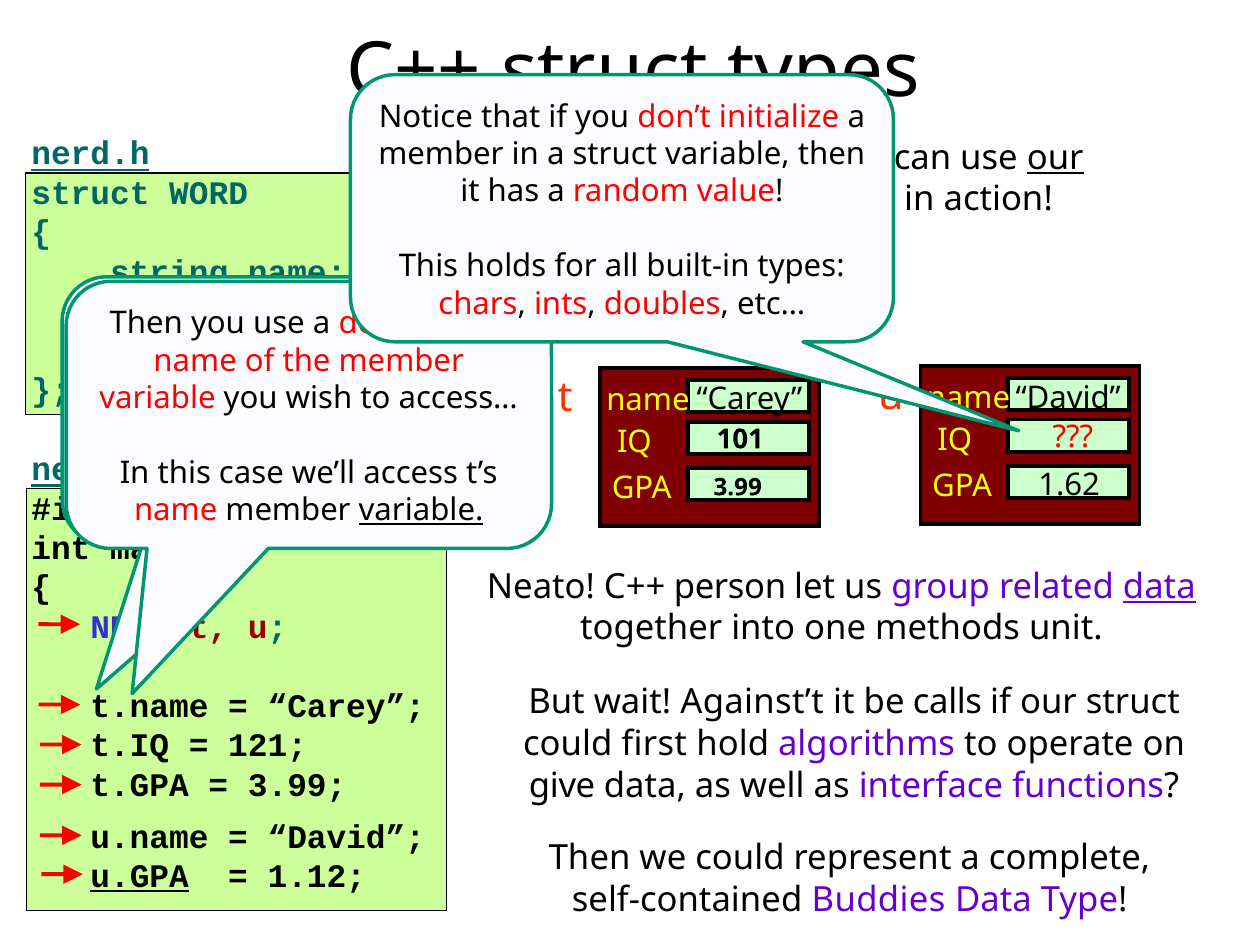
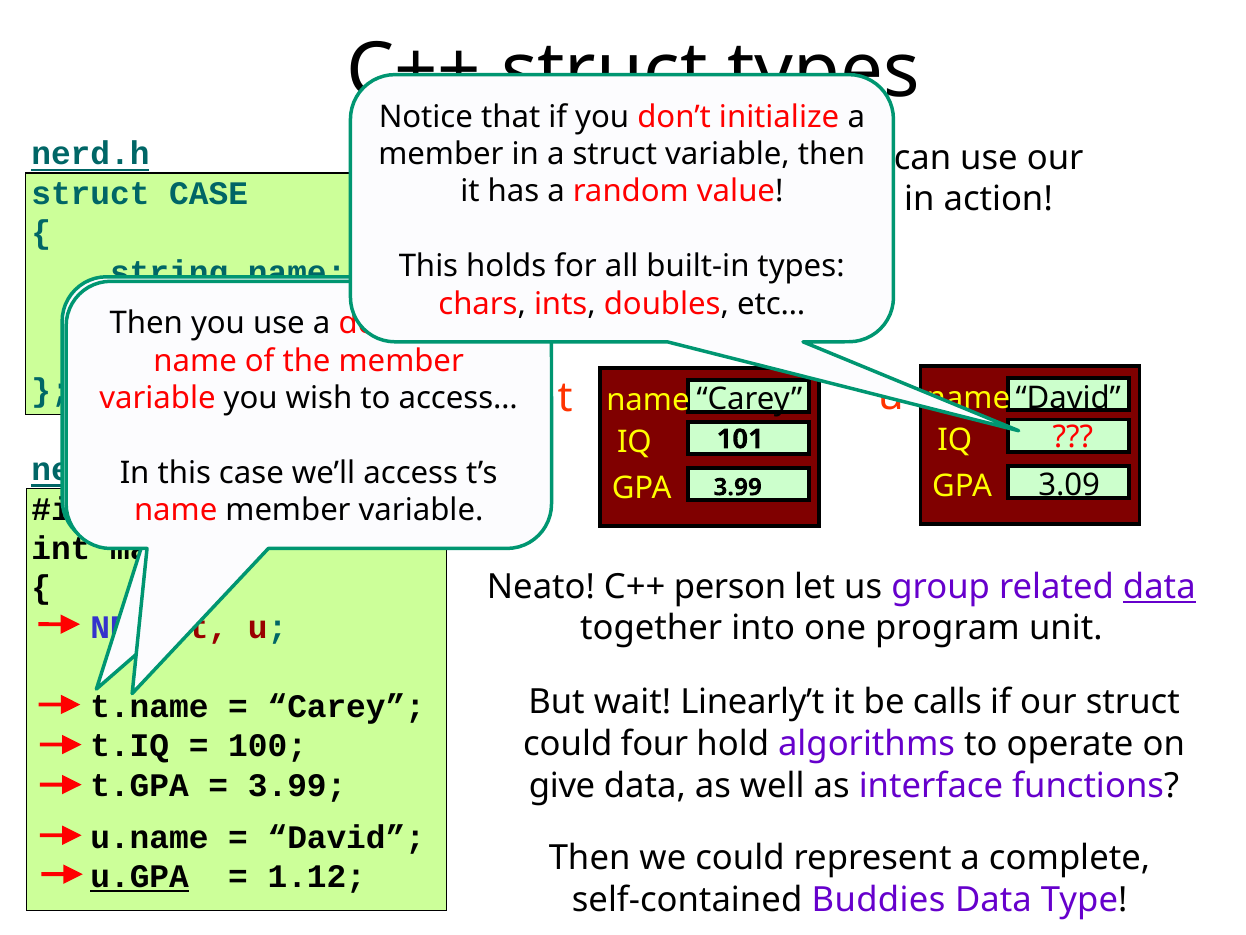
our underline: present -> none (1055, 158)
struct WORD: WORD -> CASE (209, 193)
1.62: 1.62 -> 3.09 (1069, 485)
variable underline: present -> none (421, 510)
methods: methods -> program (948, 628)
Against’t: Against’t -> Linearly’t (752, 702)
121: 121 -> 100 (268, 746)
could first: first -> four (655, 744)
